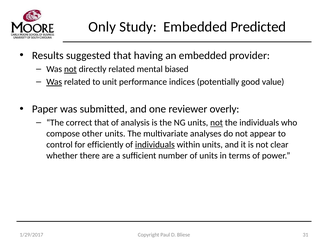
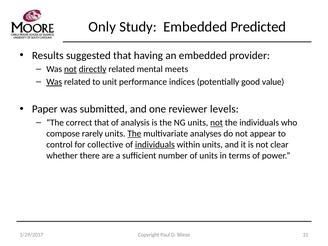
directly underline: none -> present (93, 69)
biased: biased -> meets (177, 69)
overly: overly -> levels (224, 109)
other: other -> rarely (92, 134)
The underline: none -> present (134, 134)
efficiently: efficiently -> collective (105, 145)
